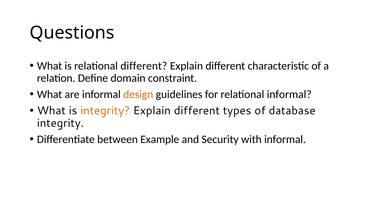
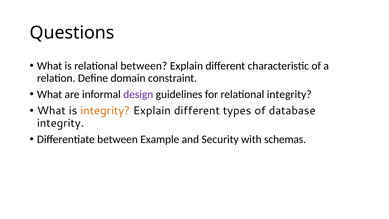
relational different: different -> between (144, 66)
design colour: orange -> purple (138, 94)
relational informal: informal -> integrity (289, 94)
with informal: informal -> schemas (285, 139)
